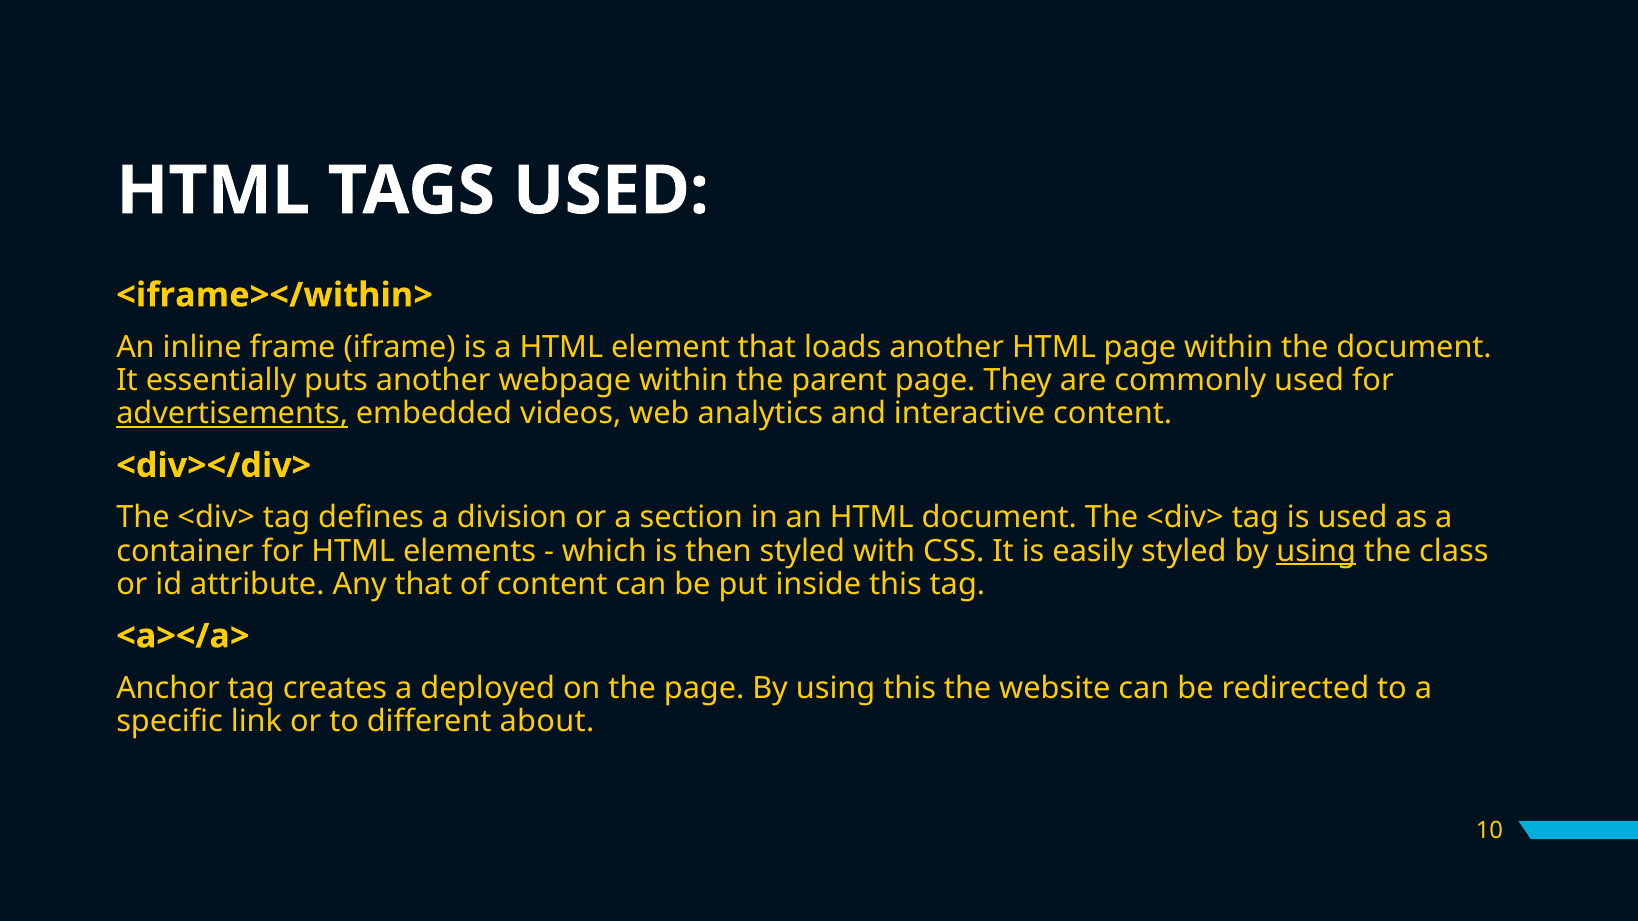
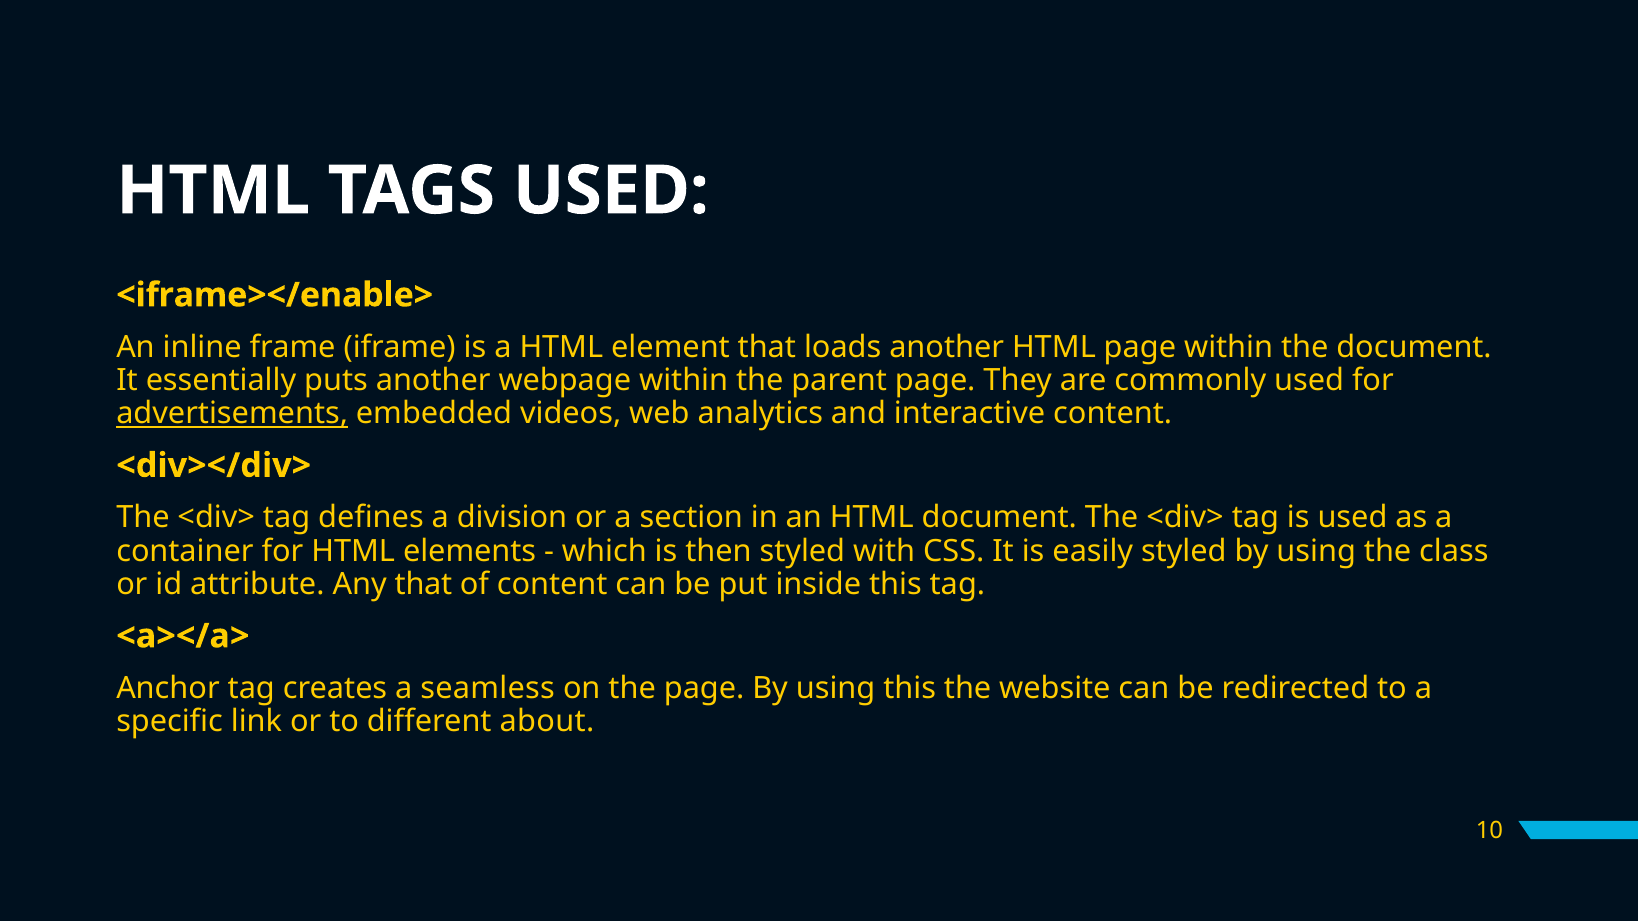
<iframe></within>: <iframe></within> -> <iframe></enable> (275, 295)
using underline: present -> none (1316, 551)
deployed: deployed -> seamless (488, 689)
